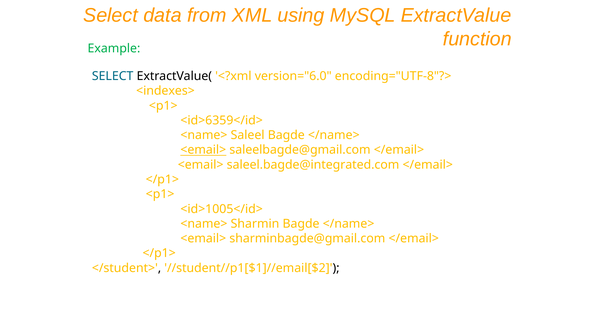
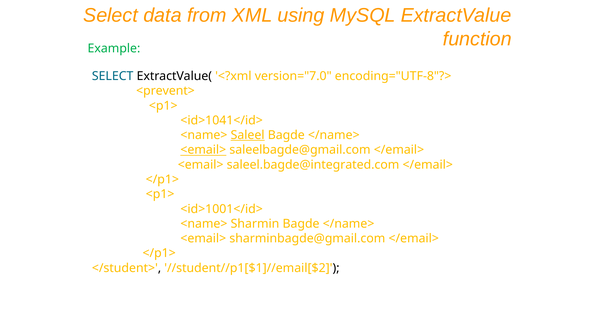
version="6.0: version="6.0 -> version="7.0 (293, 76)
<indexes>: <indexes> -> <prevent> (165, 91)
<id>6359</id>: <id>6359</id> -> <id>1041</id> (222, 120)
Saleel underline: none -> present (248, 135)
<id>1005</id>: <id>1005</id> -> <id>1001</id> (222, 209)
